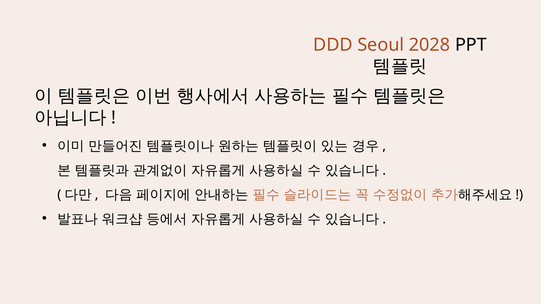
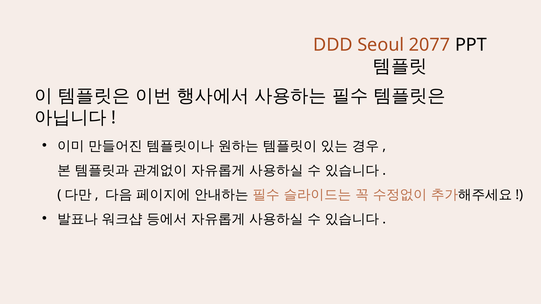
2028: 2028 -> 2077 (430, 45)
